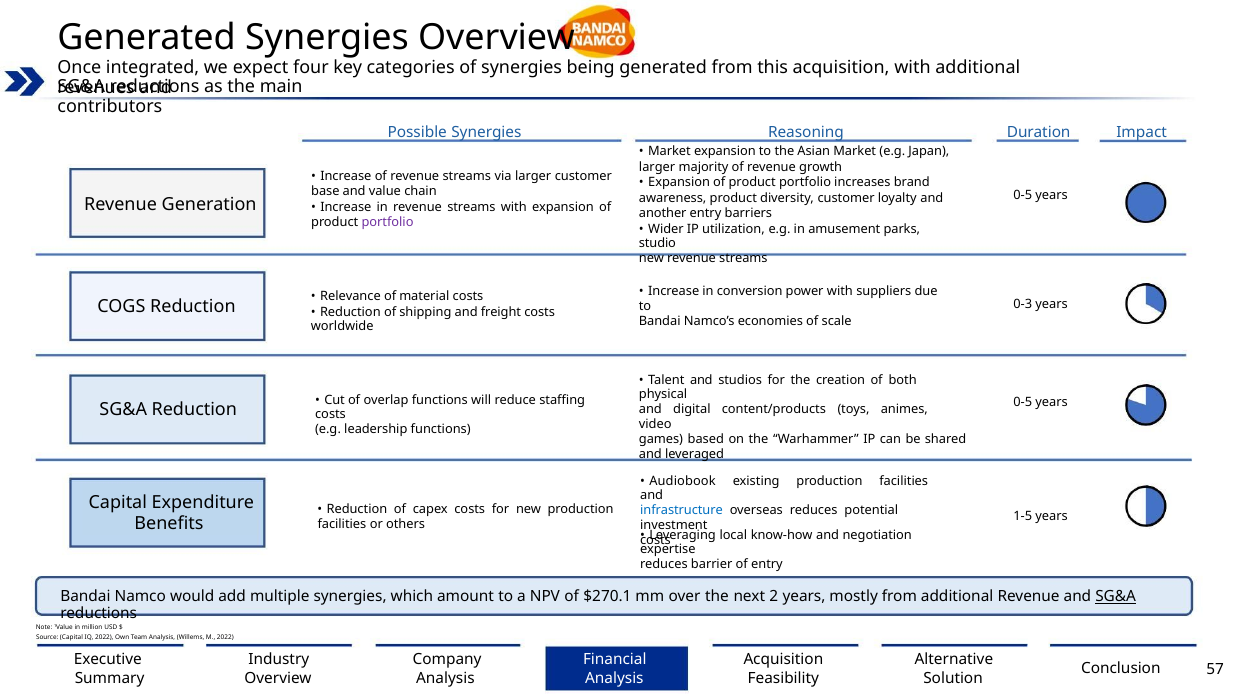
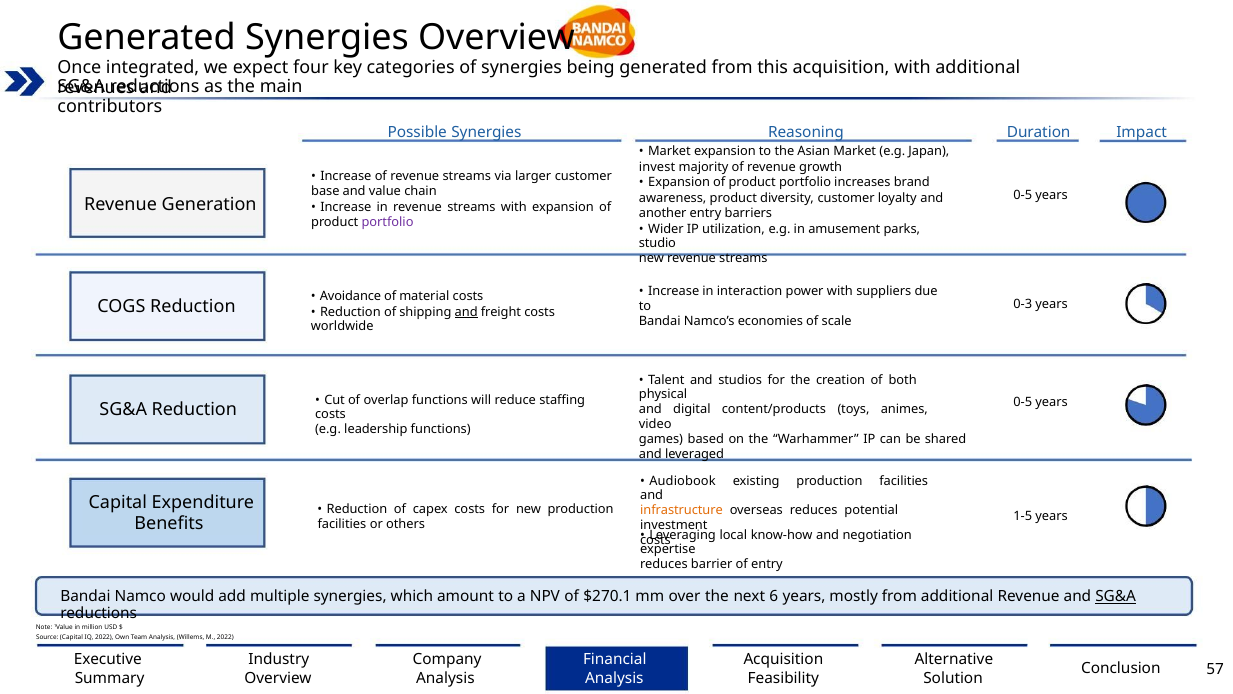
larger: larger -> invest (657, 167)
conversion: conversion -> interaction (750, 292)
Relevance: Relevance -> Avoidance (350, 296)
and underline: none -> present (466, 312)
infrastructure colour: blue -> orange (682, 510)
2: 2 -> 6 (774, 596)
